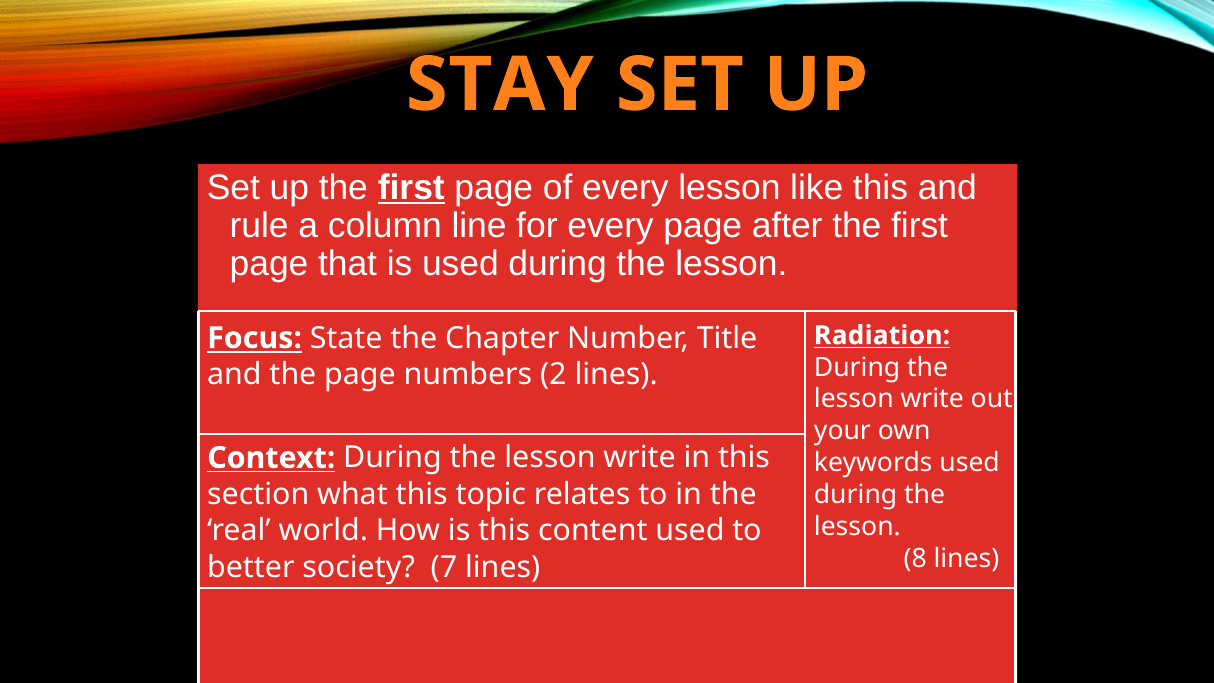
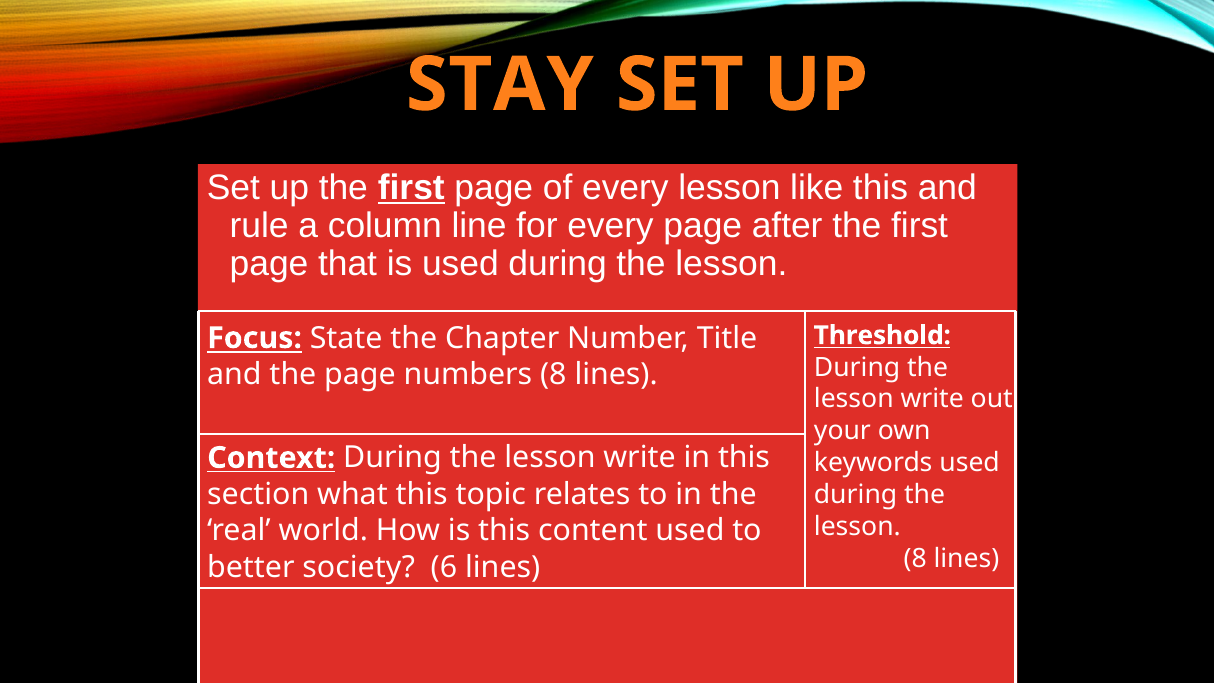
Radiation: Radiation -> Threshold (882, 335)
numbers 2: 2 -> 8 (553, 374)
7: 7 -> 6 (444, 567)
